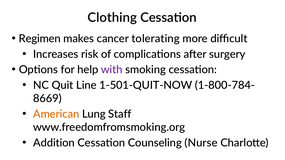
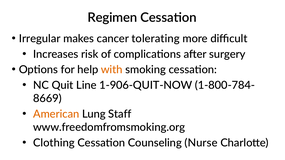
Clothing: Clothing -> Regimen (112, 18)
Regimen: Regimen -> Irregular (40, 39)
with colour: purple -> orange (112, 70)
1-501-QUIT-NOW: 1-501-QUIT-NOW -> 1-906-QUIT-NOW (146, 85)
Addition: Addition -> Clothing (54, 143)
